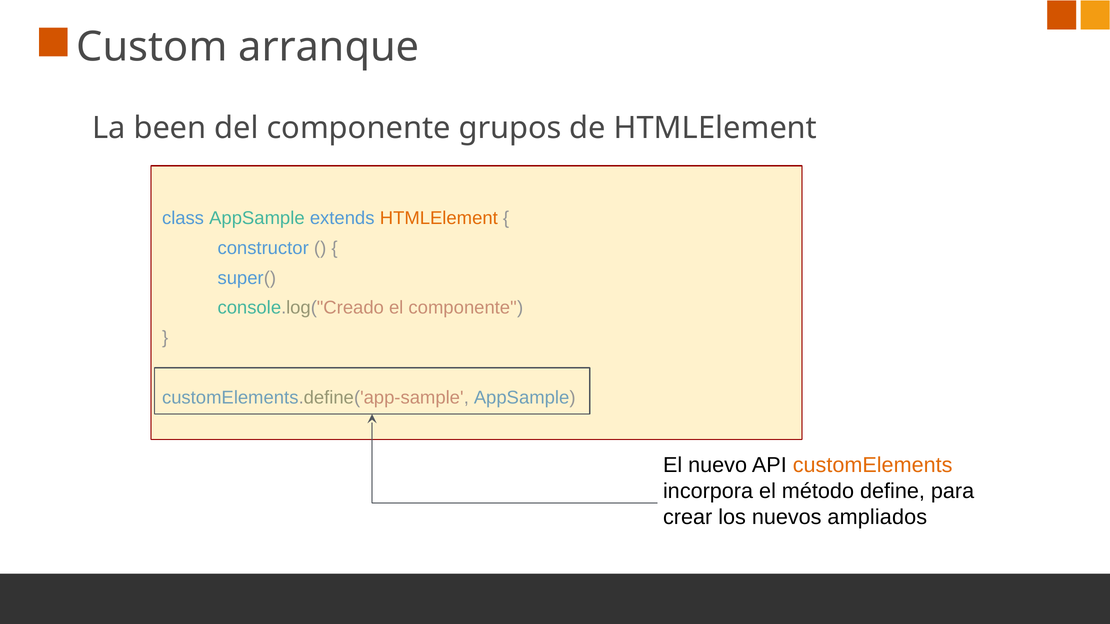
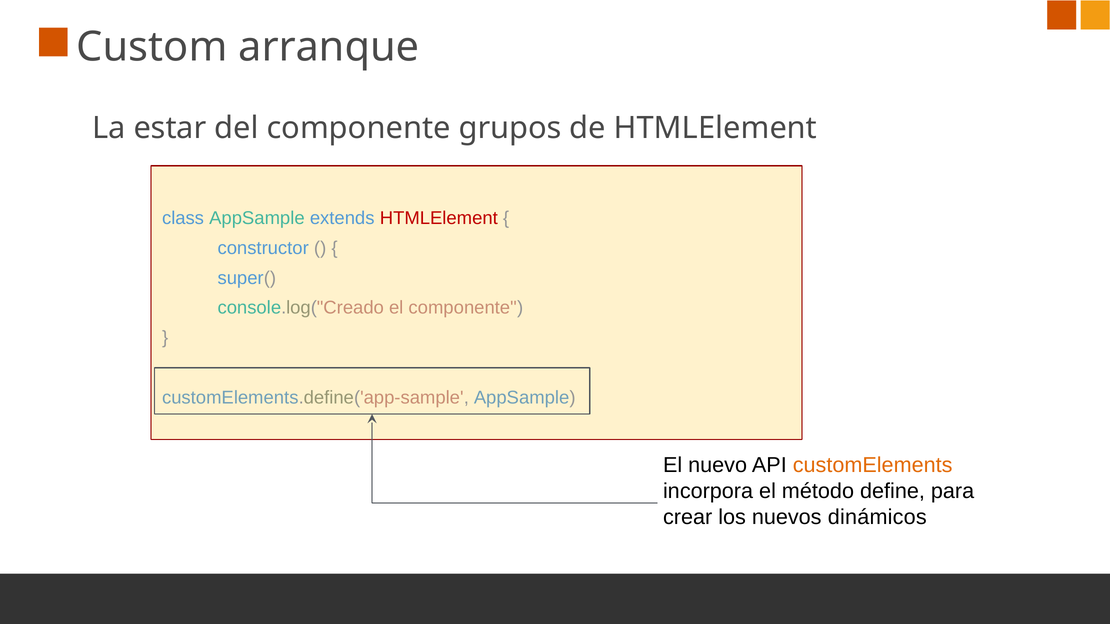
been: been -> estar (170, 128)
HTMLElement colour: orange -> red (439, 218)
ampliados: ampliados -> dinámicos (877, 517)
